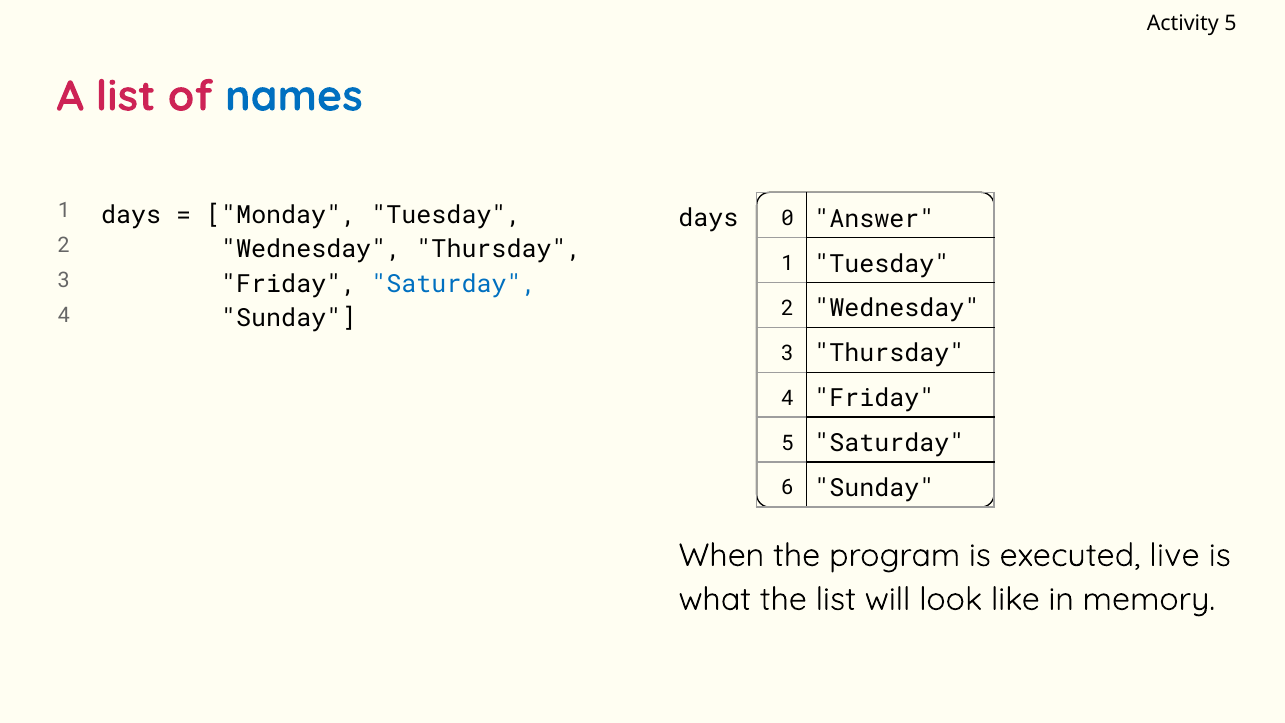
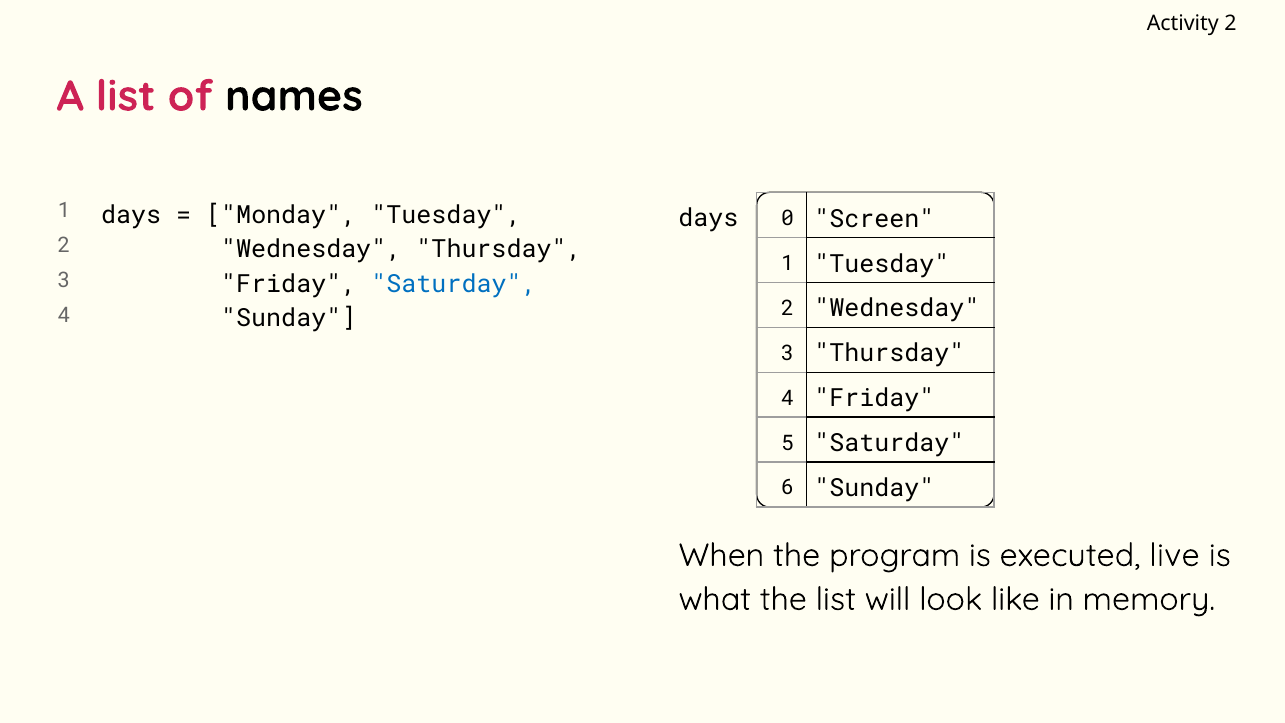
Activity 5: 5 -> 2 (1231, 24)
names colour: blue -> black (294, 96)
Answer: Answer -> Screen (874, 219)
